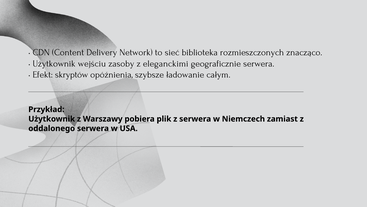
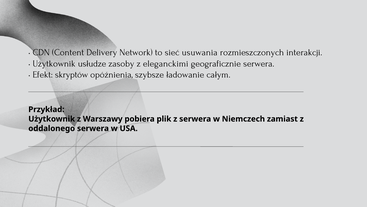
biblioteka: biblioteka -> usuwania (200, 52)
znacząco: znacząco -> interakcji (304, 52)
wejściu: wejściu -> usłudze (92, 63)
